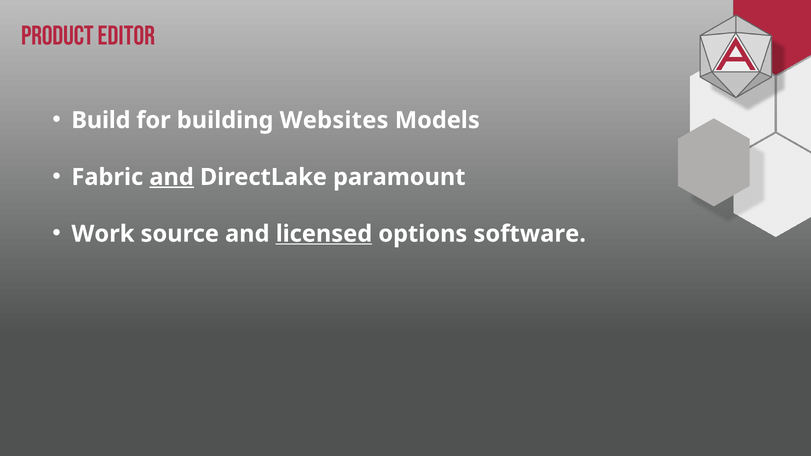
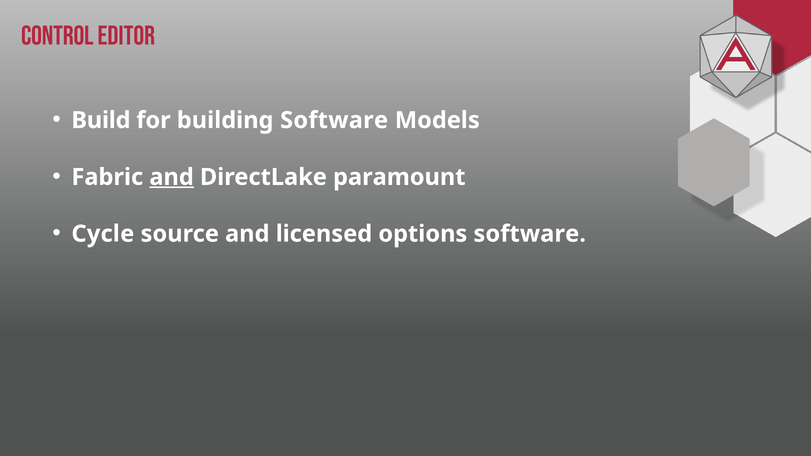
PRODUCT: PRODUCT -> CONTROL (57, 36)
building Websites: Websites -> Software (334, 120)
Work: Work -> Cycle (103, 234)
licensed underline: present -> none (324, 234)
